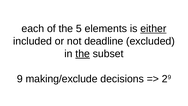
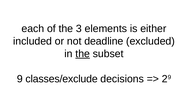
5: 5 -> 3 (79, 29)
either underline: present -> none (153, 29)
making/exclude: making/exclude -> classes/exclude (62, 79)
